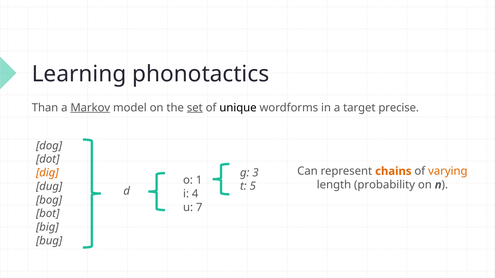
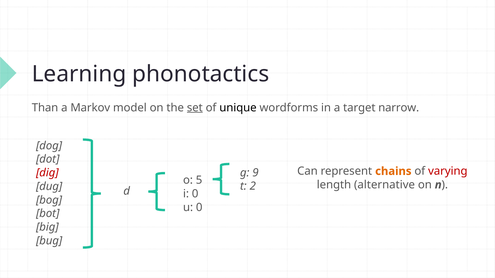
Markov underline: present -> none (90, 108)
precise: precise -> narrow (399, 108)
varying colour: orange -> red (448, 171)
3: 3 -> 9 (256, 173)
dig colour: orange -> red (47, 173)
1: 1 -> 5 (199, 181)
probability: probability -> alternative (385, 185)
5: 5 -> 2 (253, 187)
i 4: 4 -> 0 (195, 194)
u 7: 7 -> 0 (199, 208)
